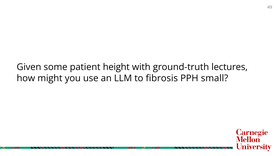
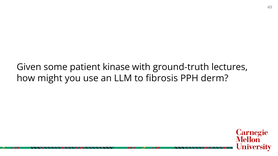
height: height -> kinase (116, 67)
small: small -> derm (215, 78)
